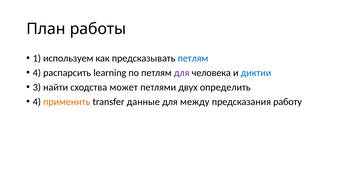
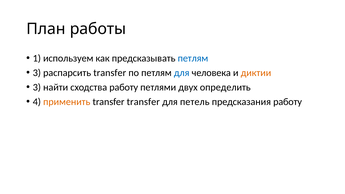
4: 4 -> 3 (37, 73)
распарсить learning: learning -> transfer (110, 73)
для colour: purple -> blue (182, 73)
диктии colour: blue -> orange (256, 73)
сходства может: может -> работу (124, 87)
transfer данные: данные -> transfer (143, 102)
между: между -> петель (195, 102)
